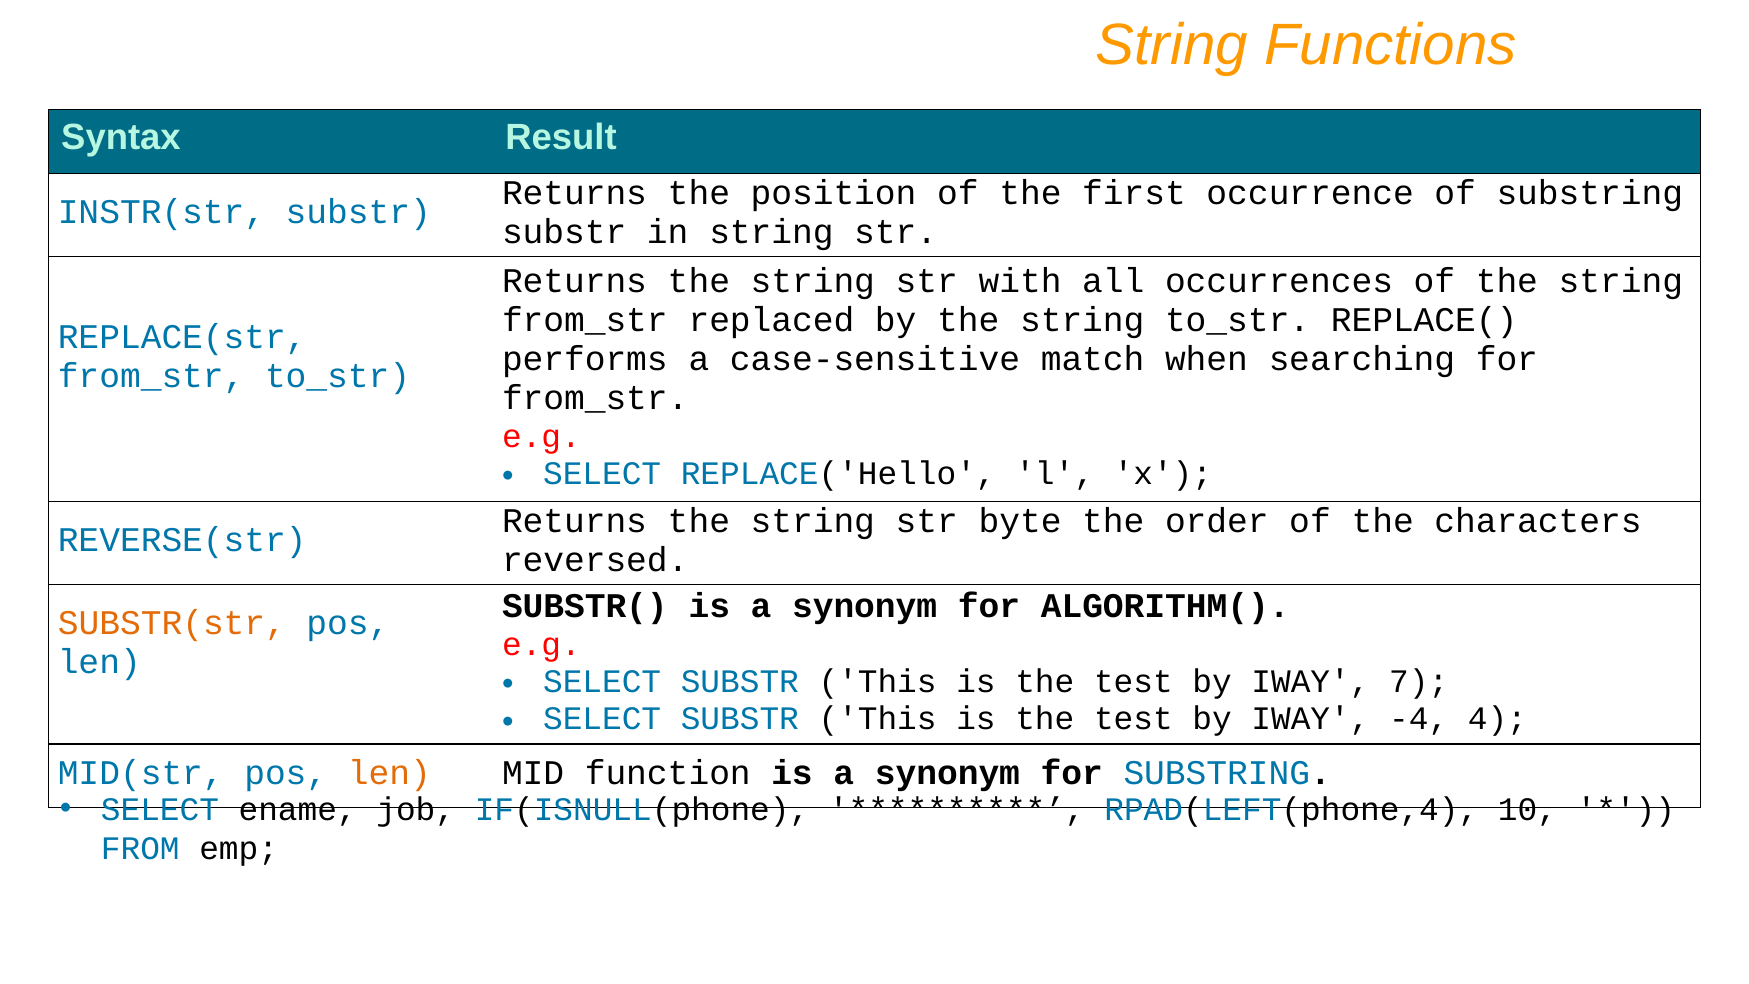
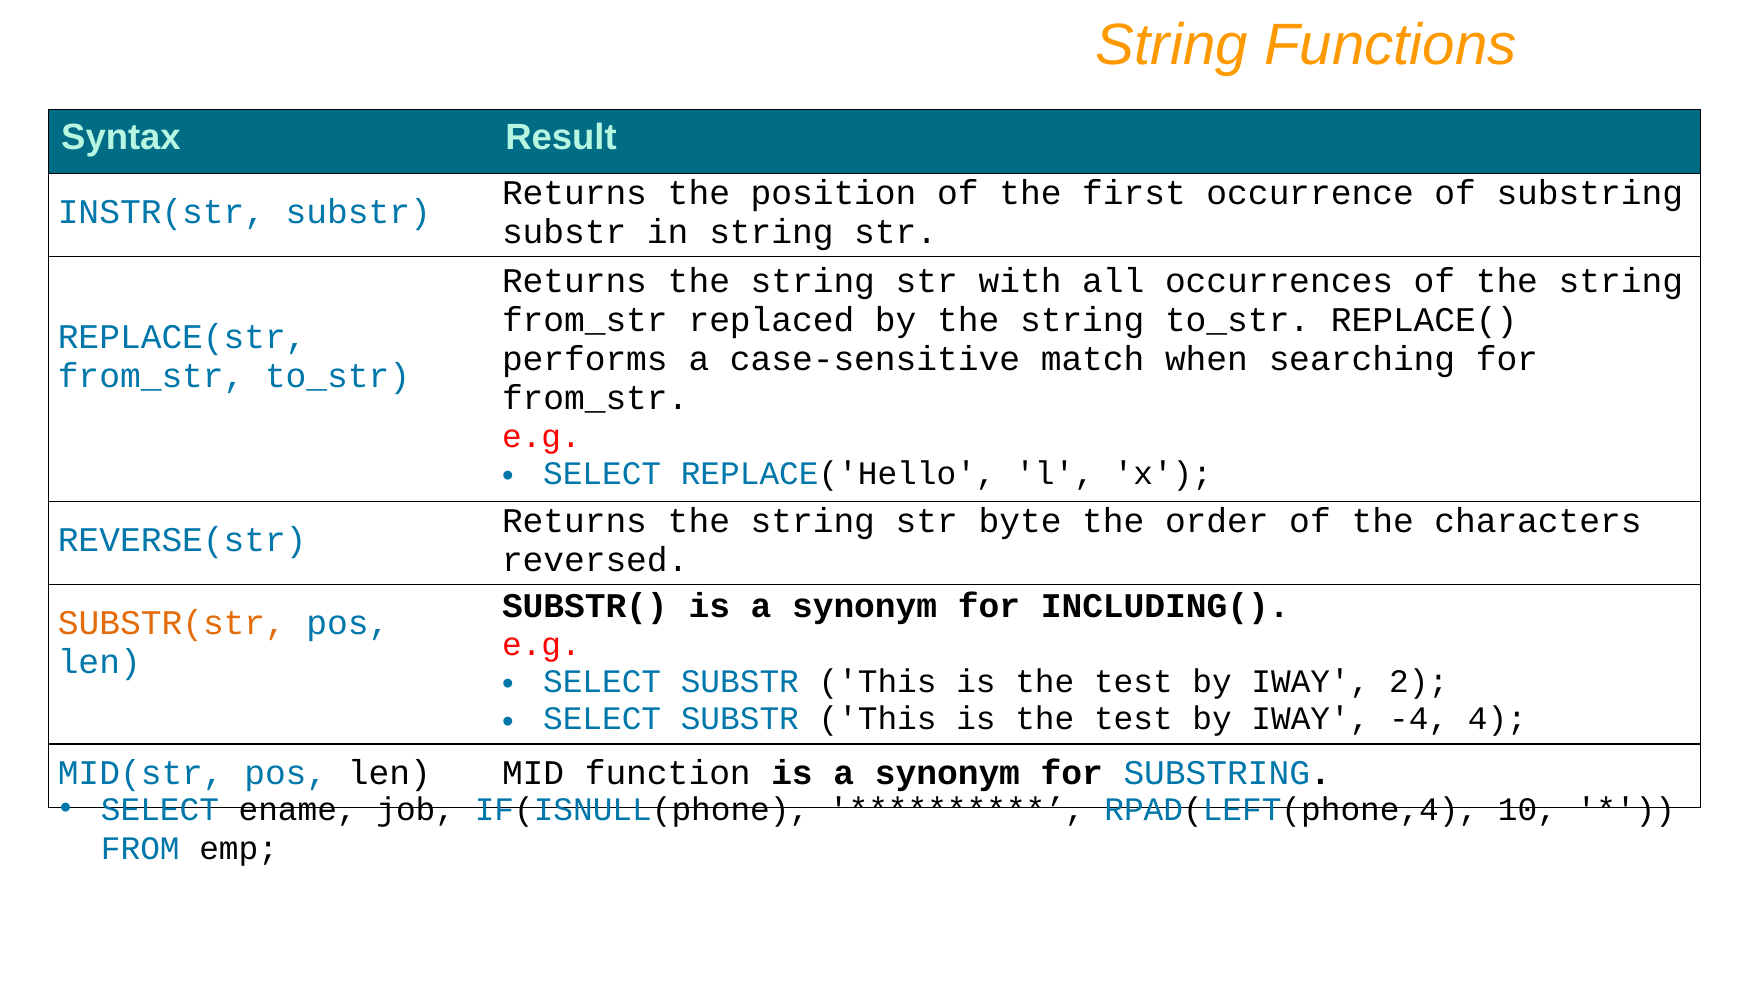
ALGORITHM(: ALGORITHM( -> INCLUDING( (1165, 606)
7: 7 -> 2 (1419, 681)
len colour: orange -> black (389, 773)
